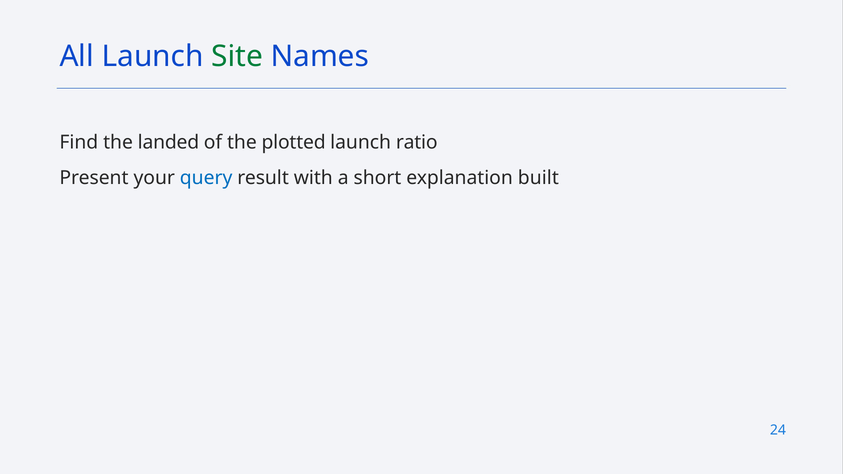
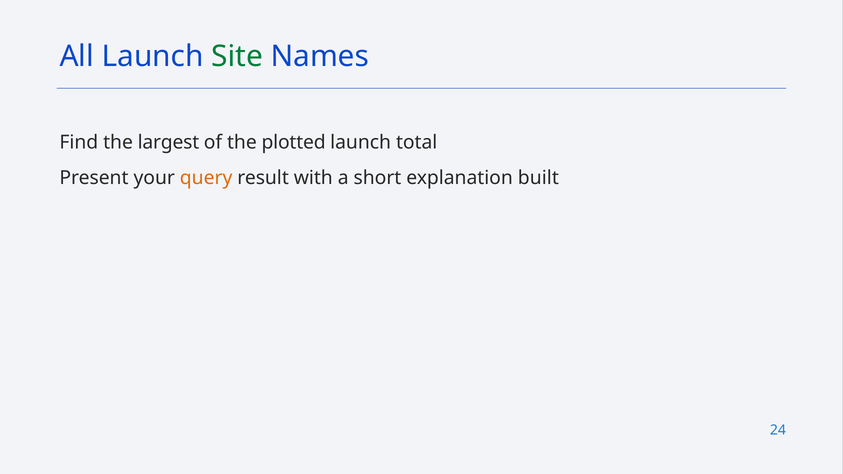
landed: landed -> largest (168, 142)
ratio: ratio -> total (417, 142)
query colour: blue -> orange (206, 178)
